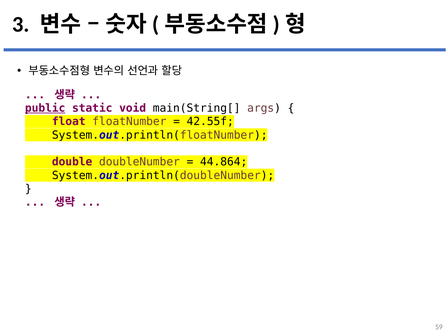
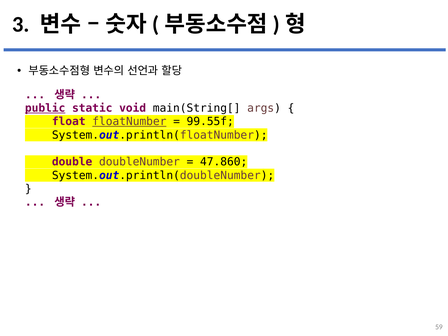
floatNumber underline: none -> present (129, 122)
42.55f: 42.55f -> 99.55f (210, 122)
44.864: 44.864 -> 47.860 (224, 162)
